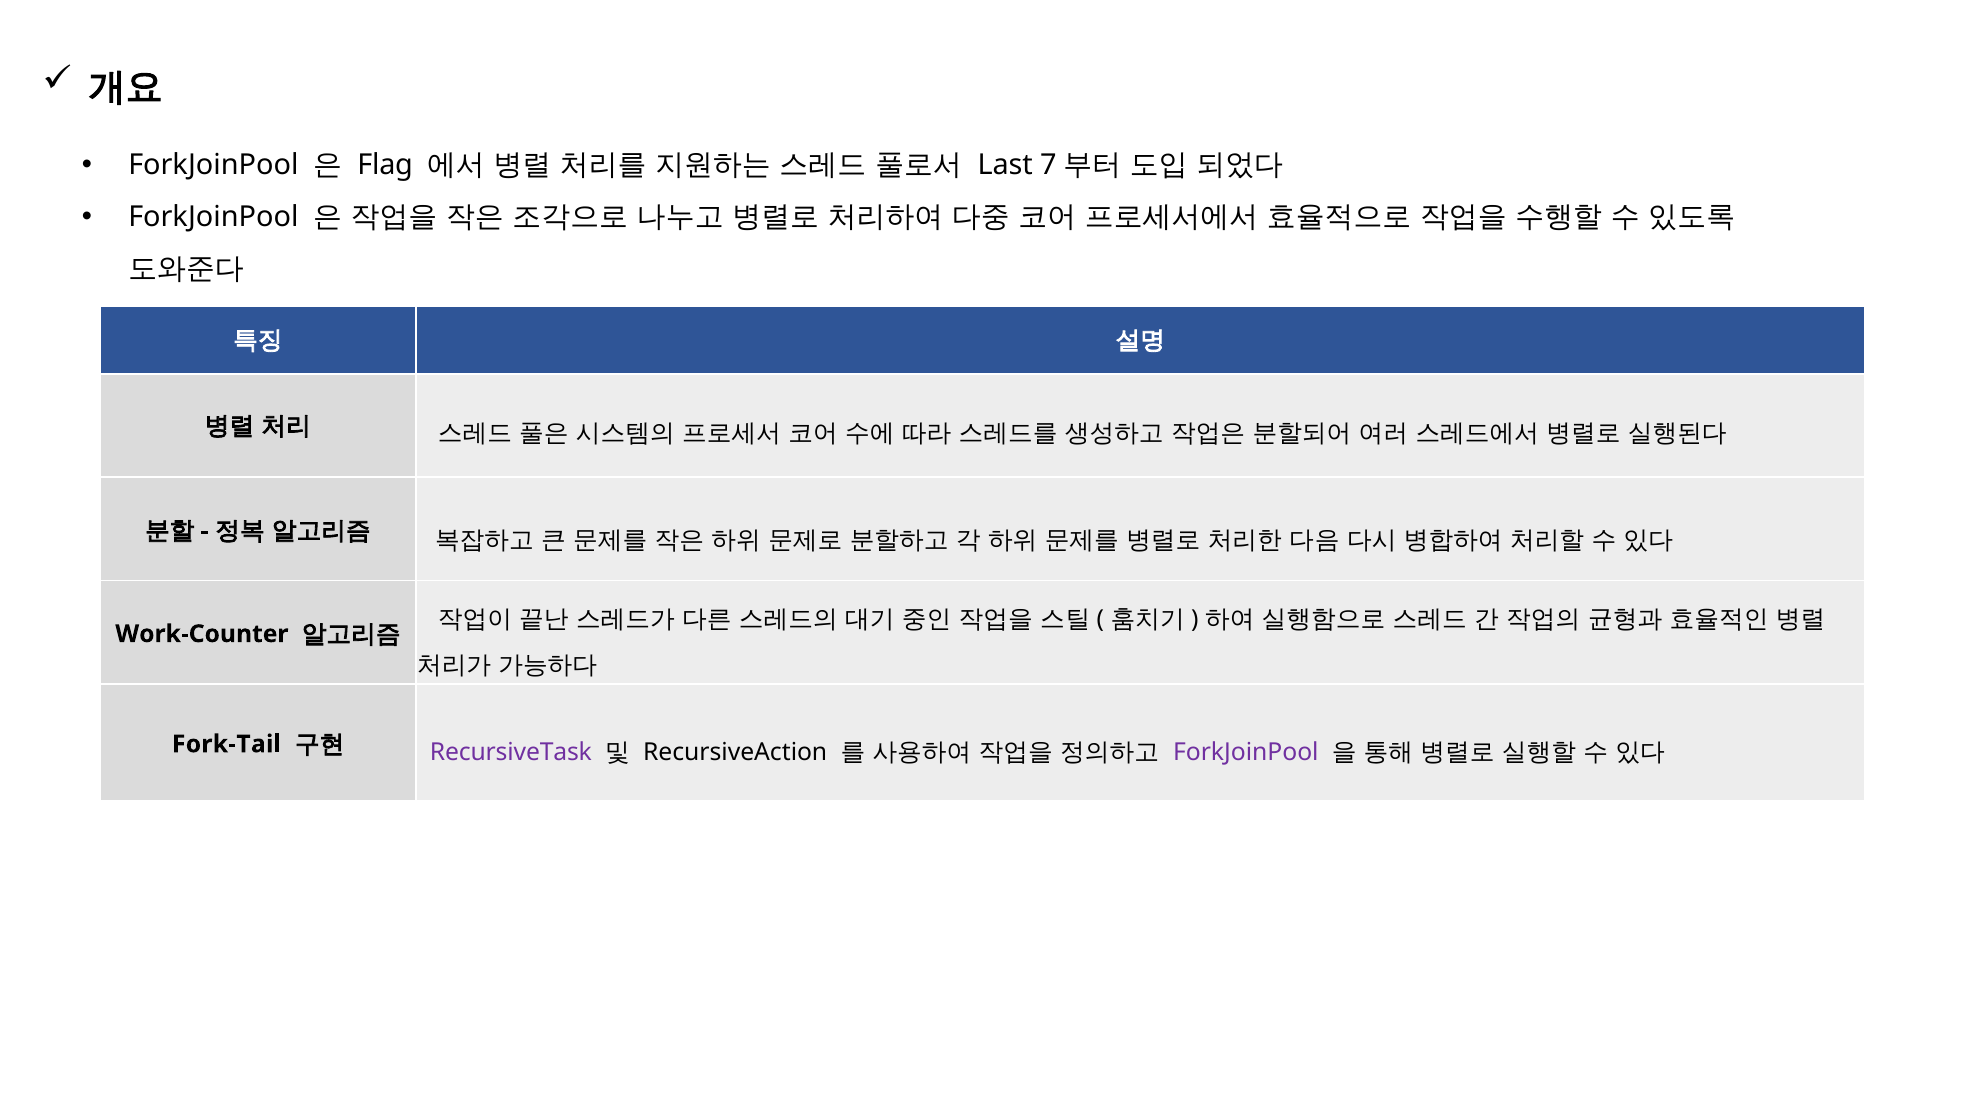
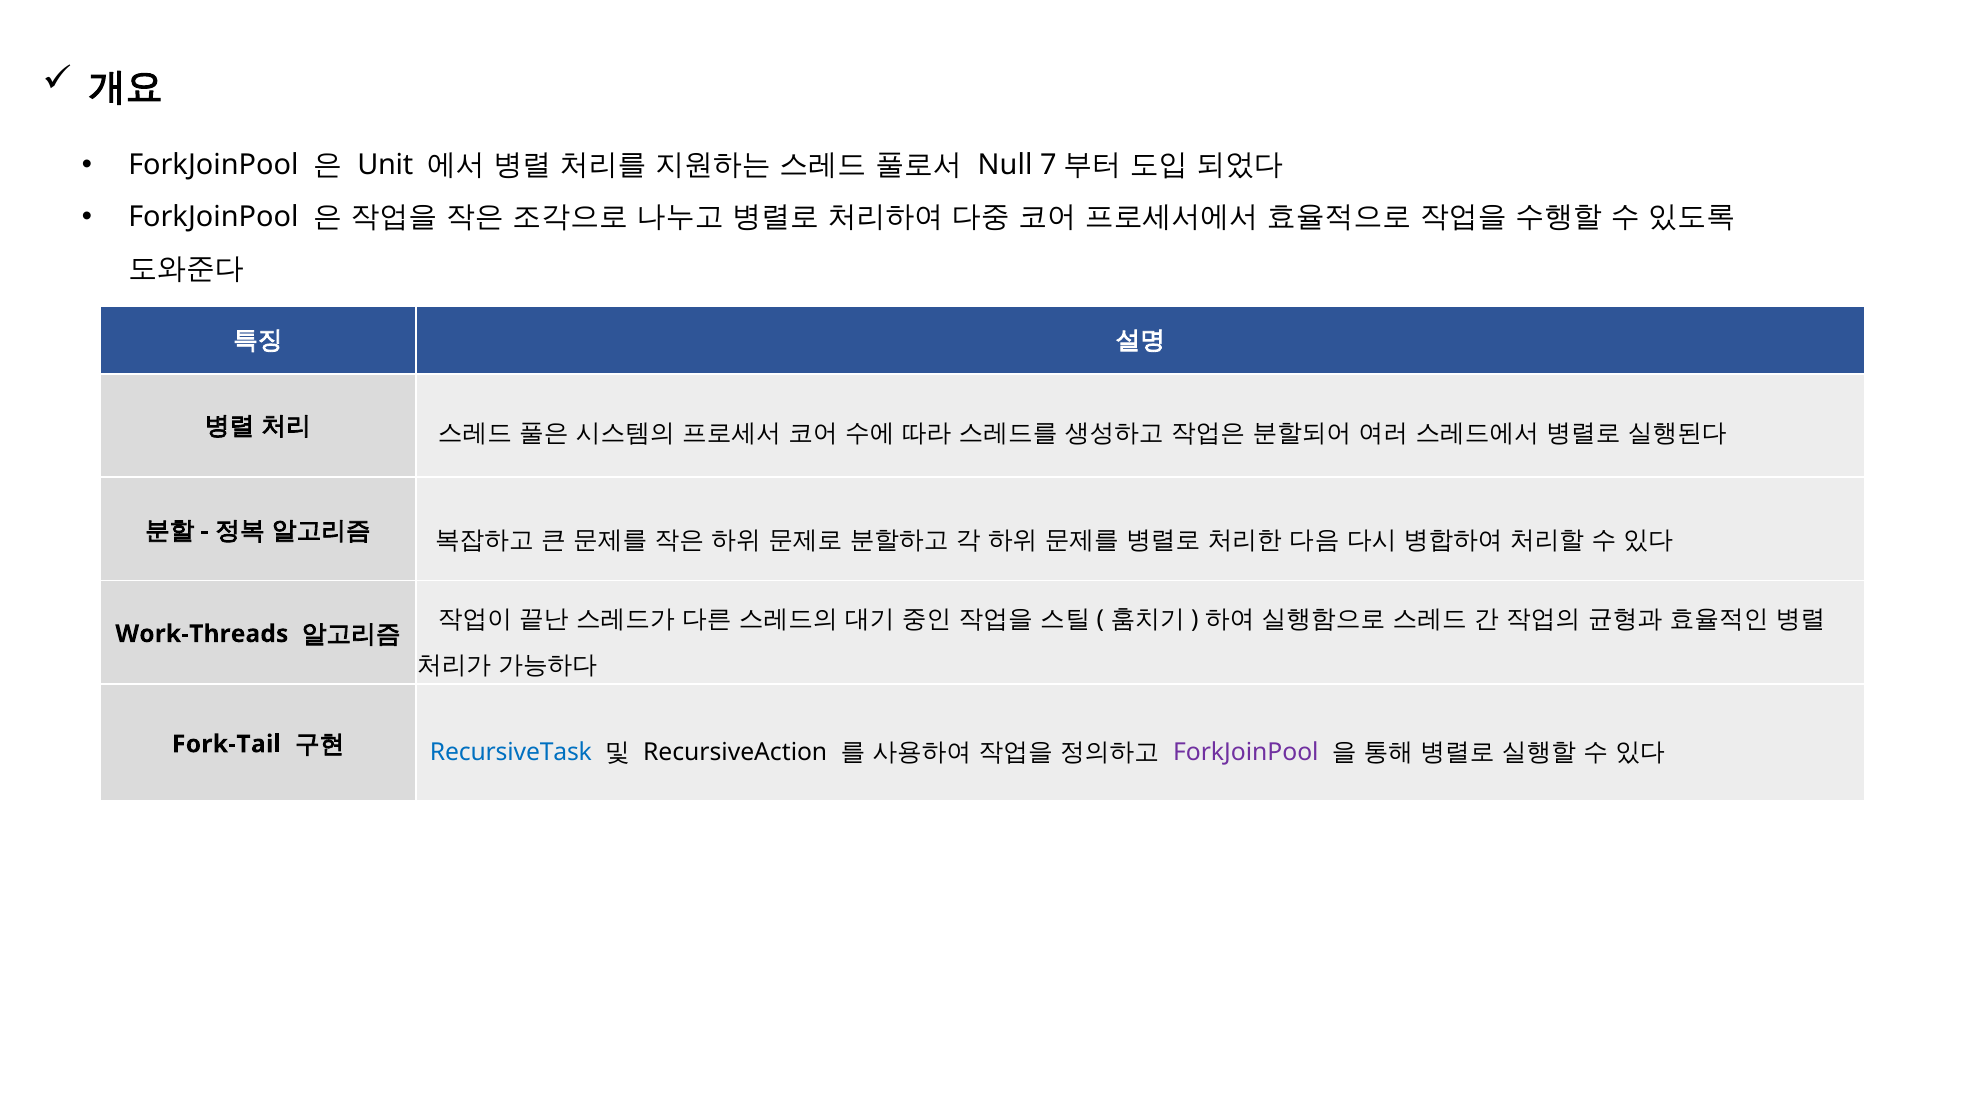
Flag: Flag -> Unit (385, 165)
Last: Last -> Null (1005, 165)
Work-Counter: Work-Counter -> Work-Threads (202, 634)
RecursiveTask colour: purple -> blue (511, 752)
